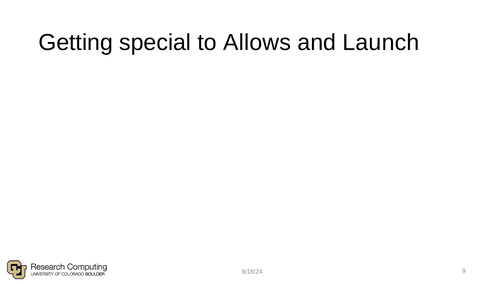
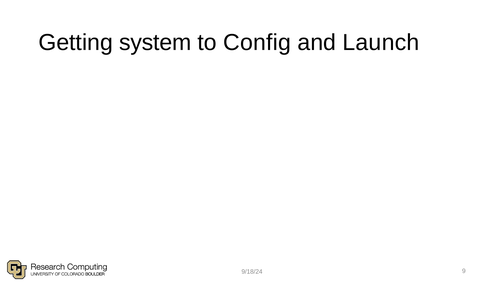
special: special -> system (155, 42)
Allows: Allows -> Config (257, 42)
